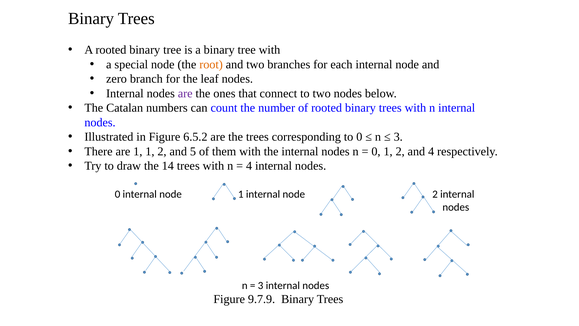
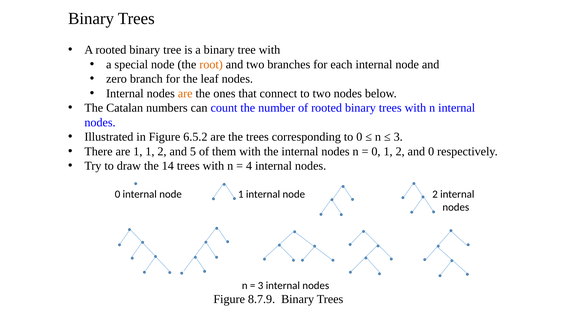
are colour: purple -> orange (185, 93)
and 4: 4 -> 0 (431, 151)
9.7.9: 9.7.9 -> 8.7.9 (262, 299)
